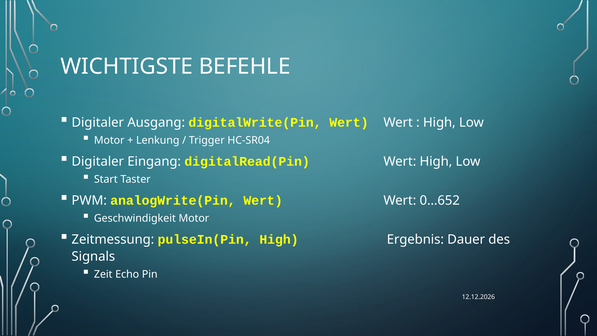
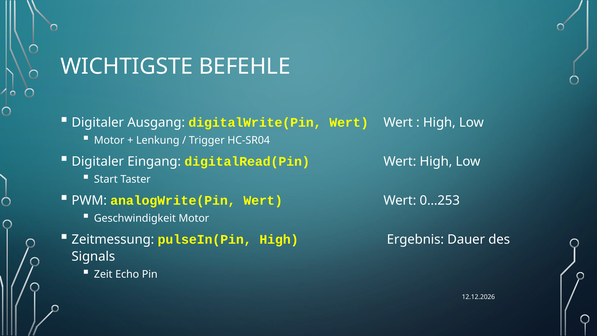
0…652: 0…652 -> 0…253 (440, 200)
